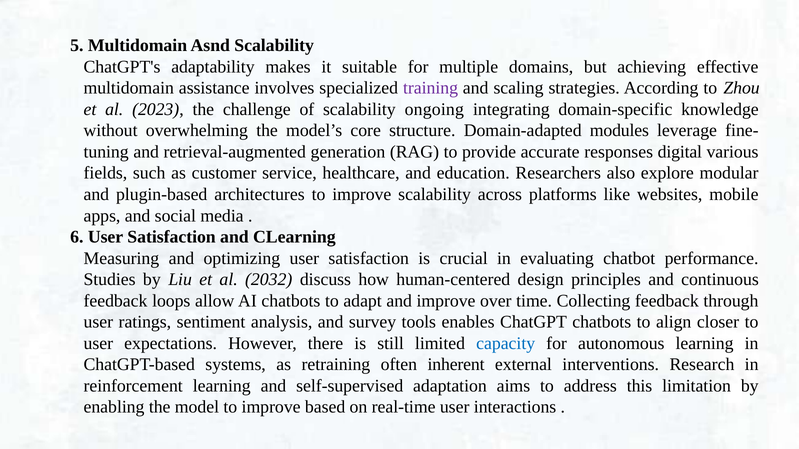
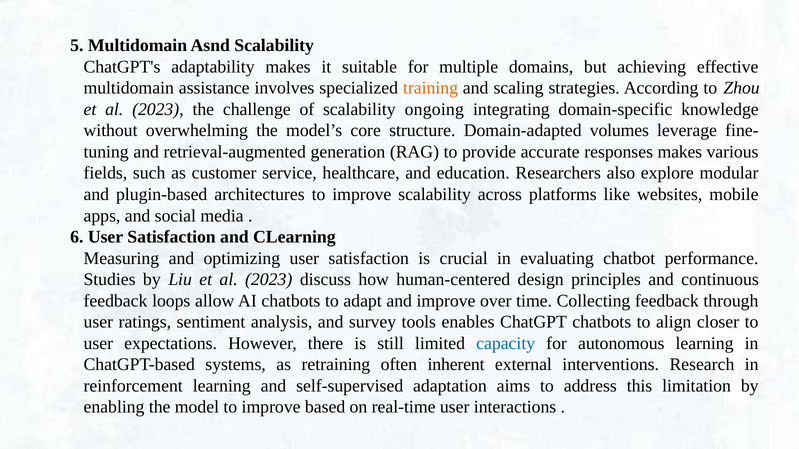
training colour: purple -> orange (431, 88)
modules: modules -> volumes (619, 131)
responses digital: digital -> makes (680, 152)
Liu et al 2032: 2032 -> 2023 (269, 280)
